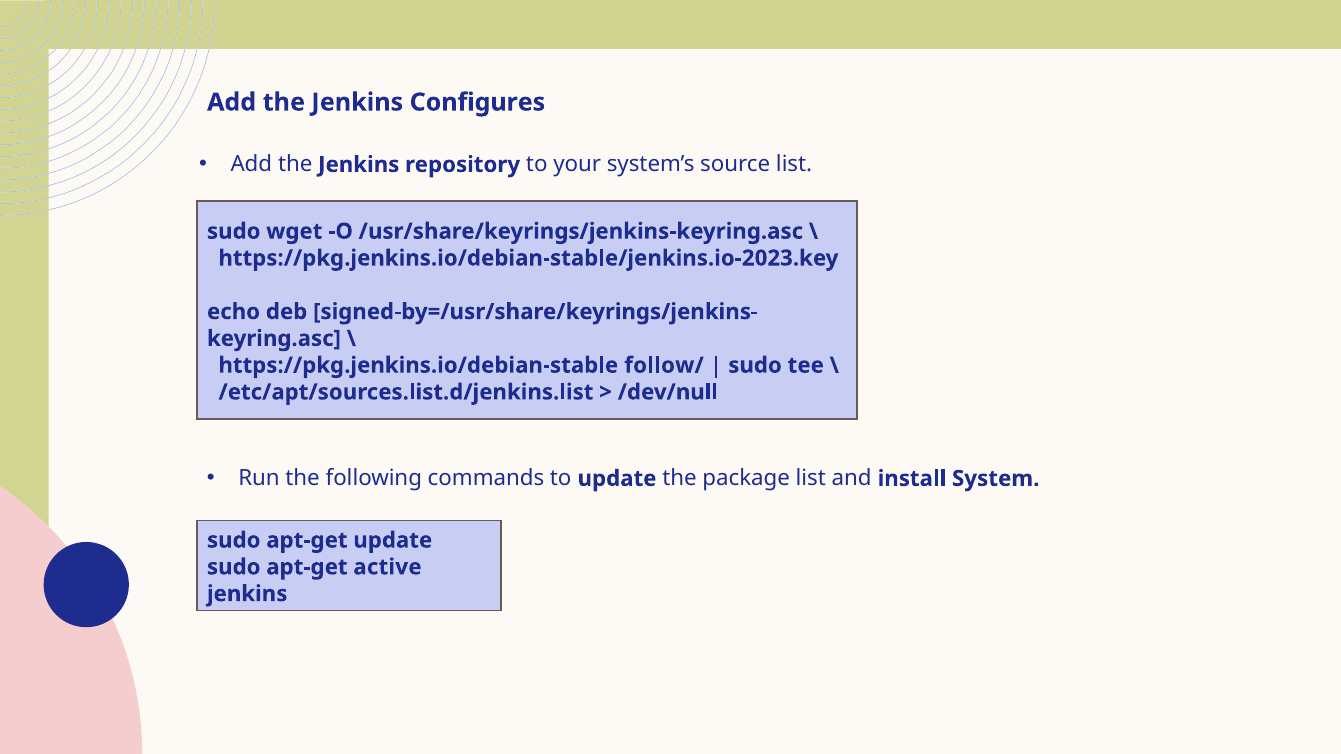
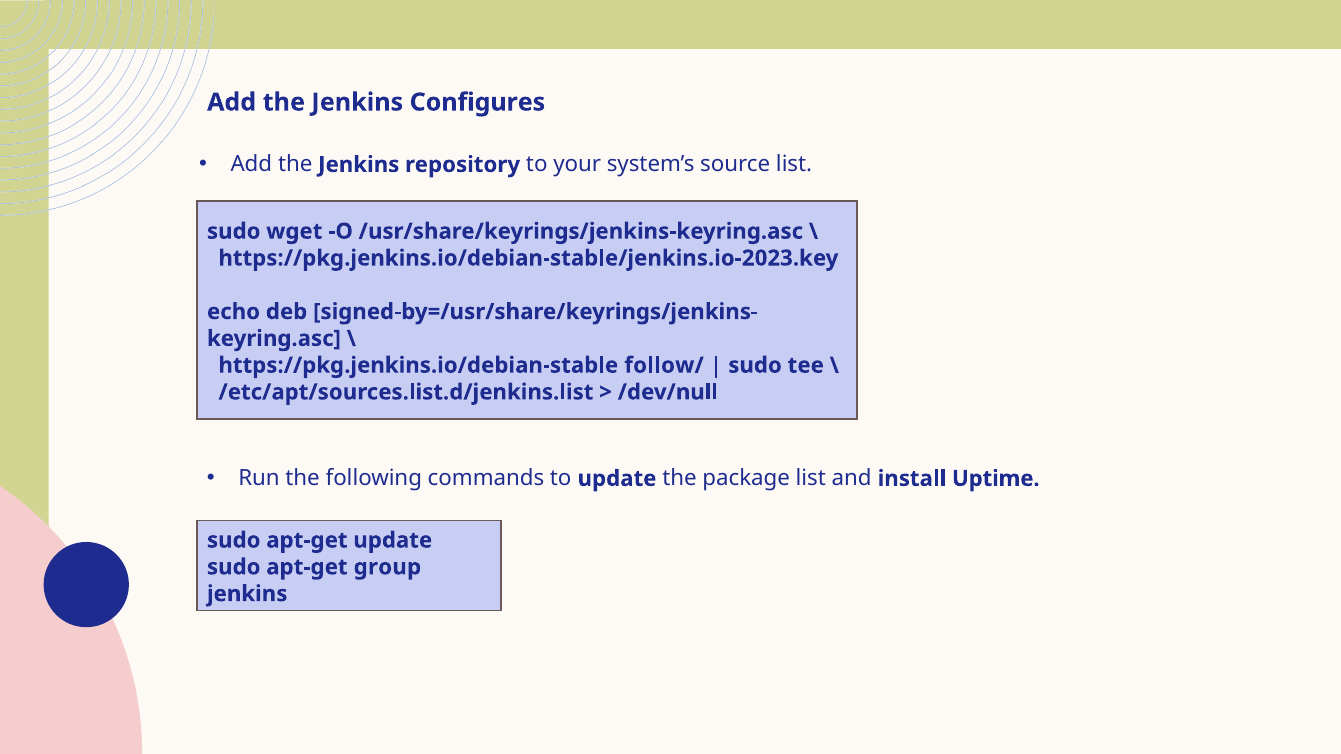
System: System -> Uptime (996, 479)
active: active -> group (387, 567)
